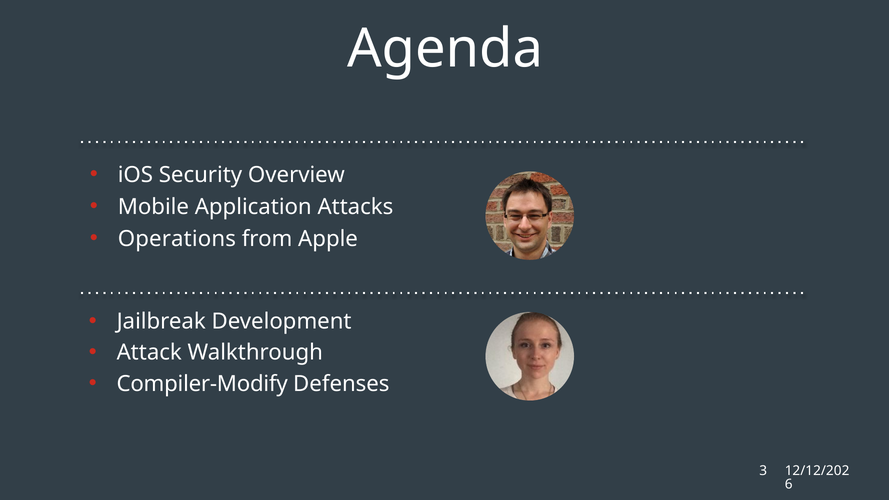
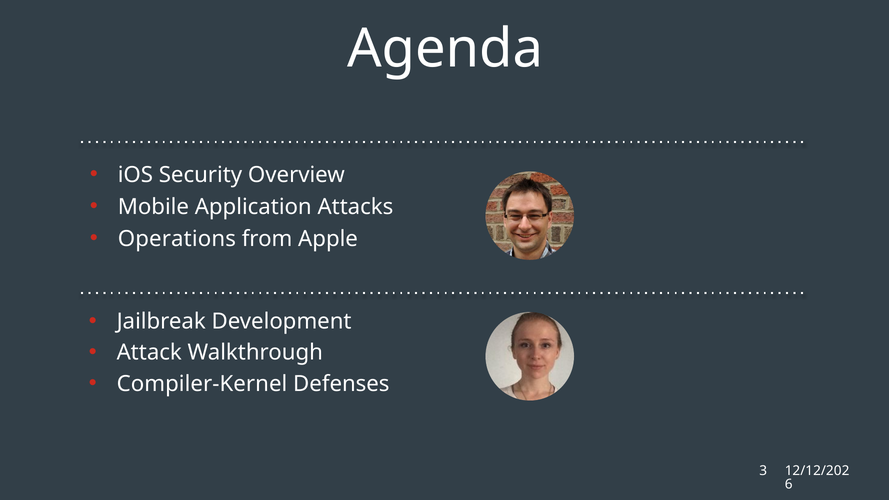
Compiler-Modify: Compiler-Modify -> Compiler-Kernel (202, 384)
